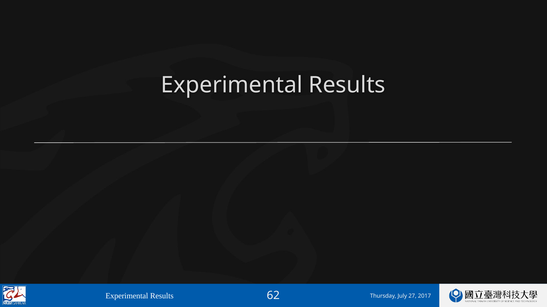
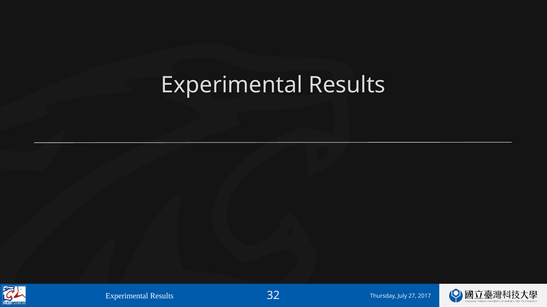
62: 62 -> 32 (273, 296)
